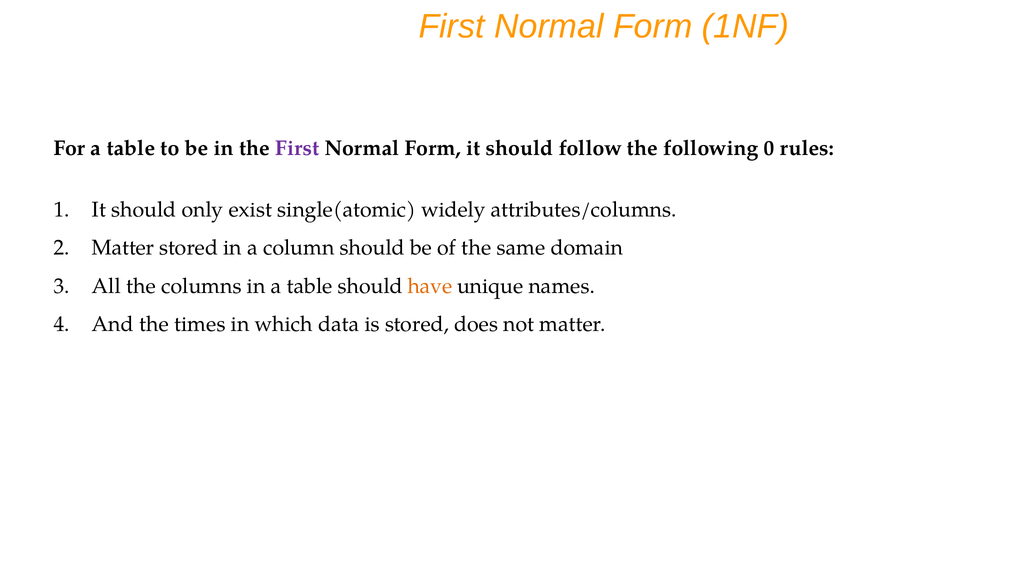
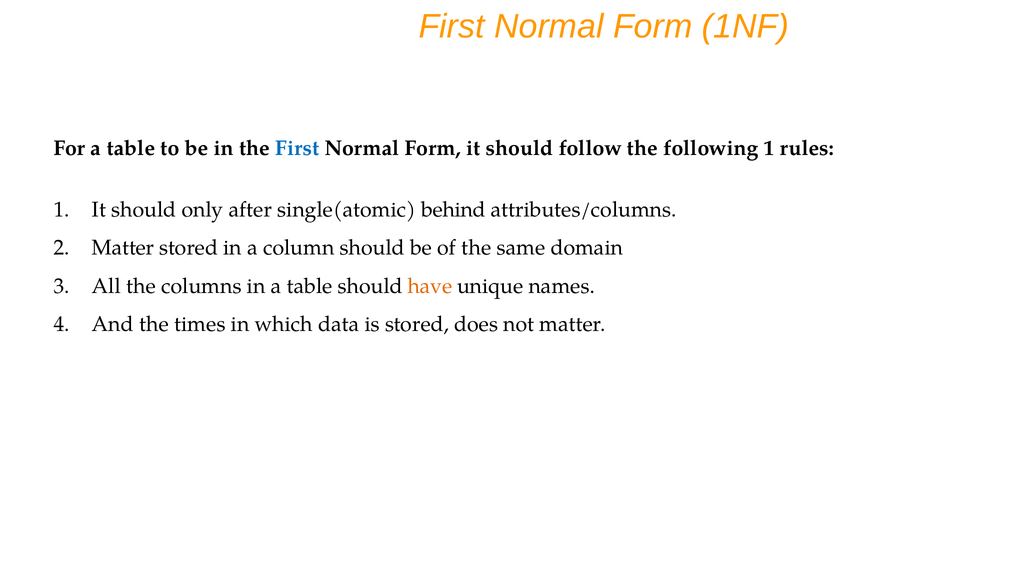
First colour: purple -> blue (297, 148)
following 0: 0 -> 1 (769, 148)
exist: exist -> after (250, 209)
widely: widely -> behind (453, 209)
